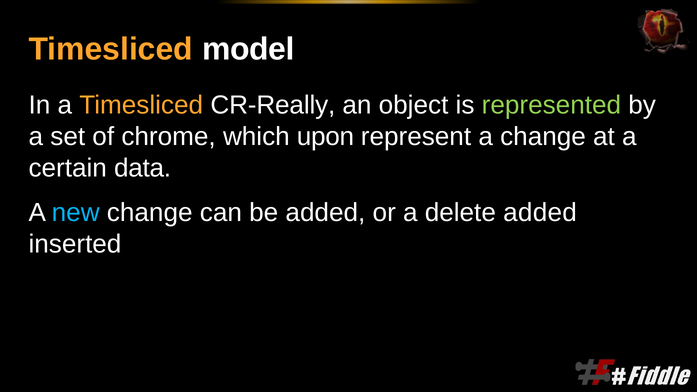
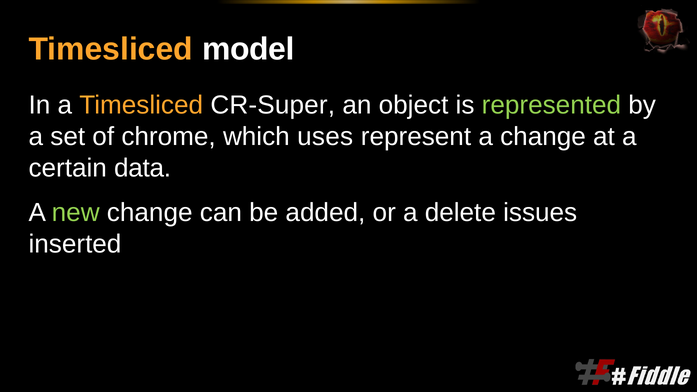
CR-Really: CR-Really -> CR-Super (273, 105)
upon: upon -> uses (325, 137)
new colour: light blue -> light green (76, 213)
delete added: added -> issues (540, 213)
